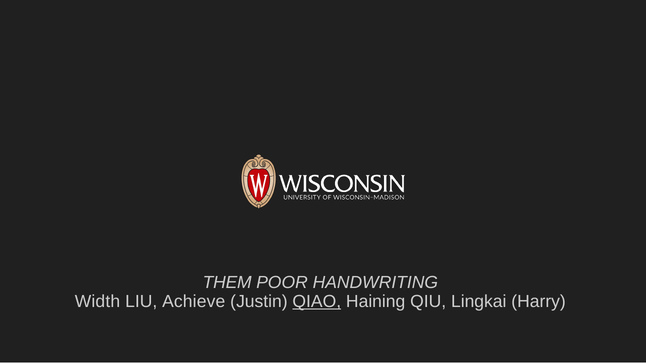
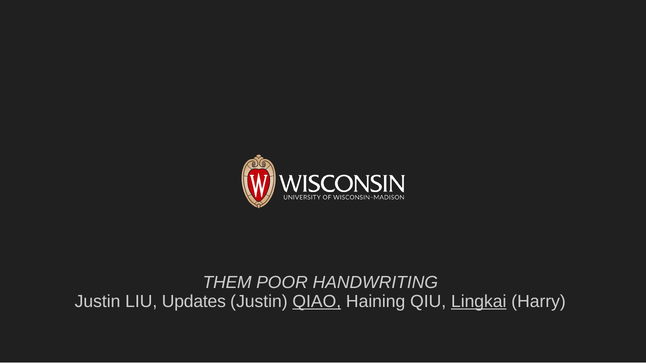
Width: Width -> Justin (98, 302)
Achieve: Achieve -> Updates (194, 302)
Lingkai underline: none -> present (479, 302)
